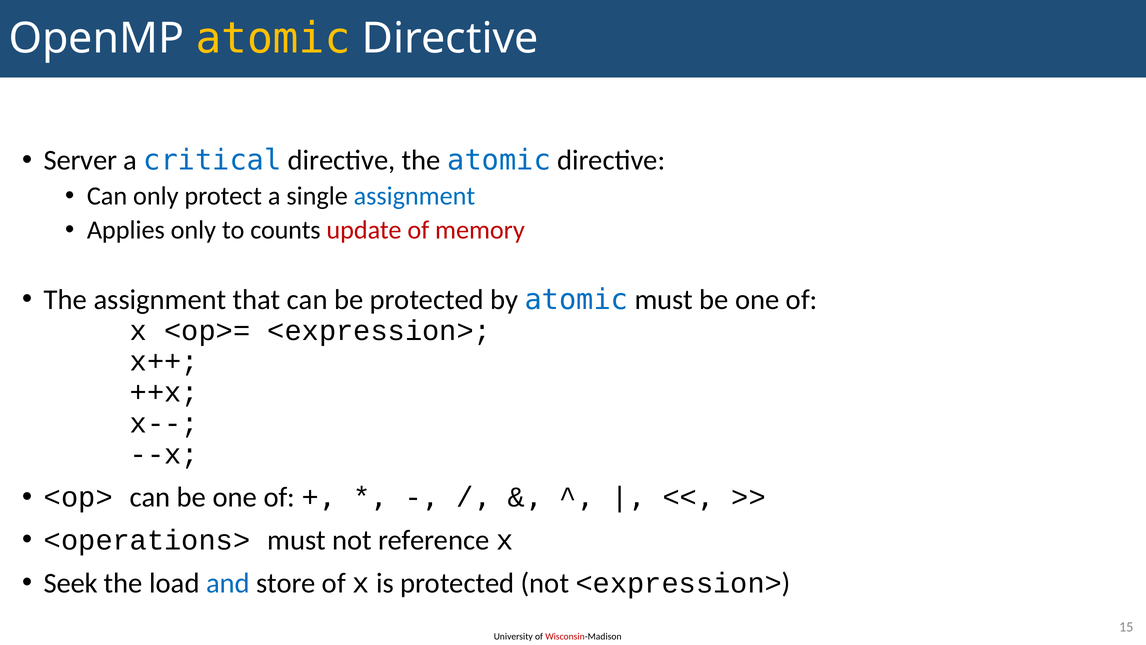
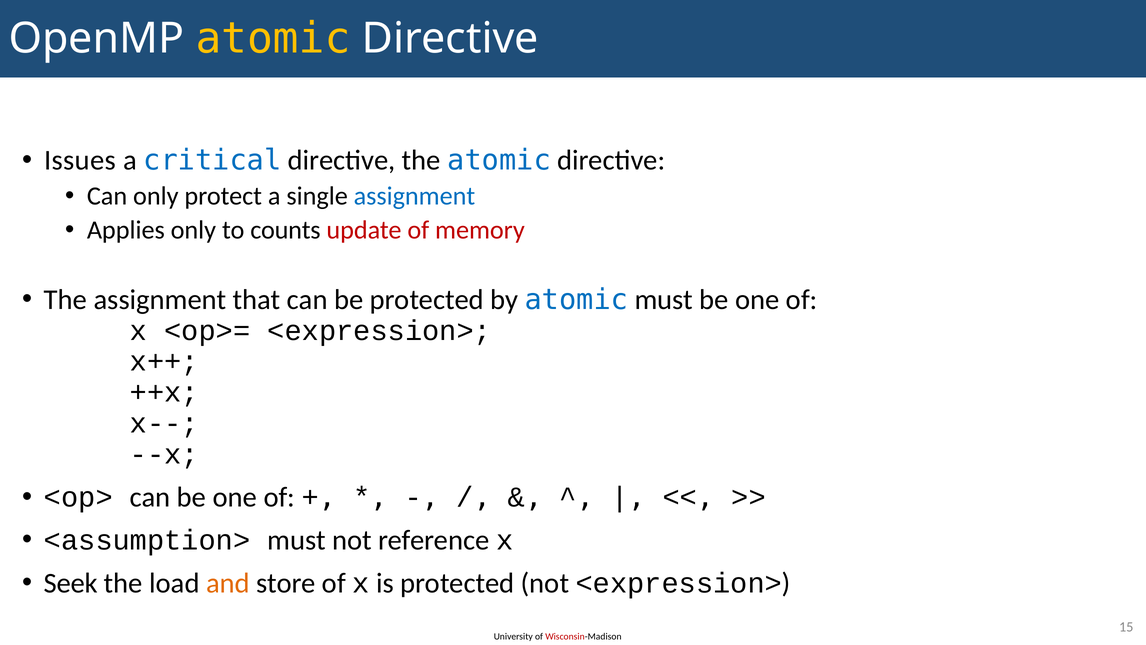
Server: Server -> Issues (80, 160)
<operations>: <operations> -> <assumption> (147, 540)
and colour: blue -> orange (228, 583)
